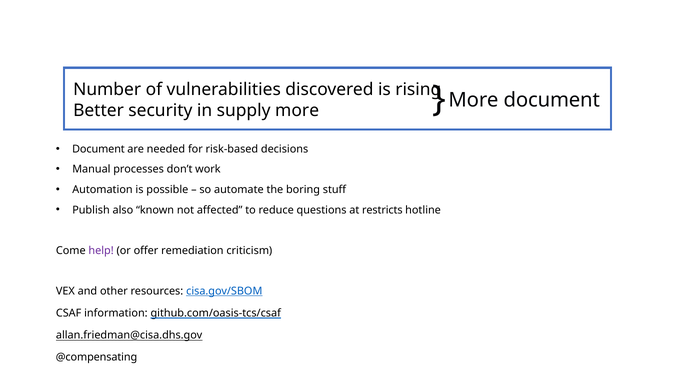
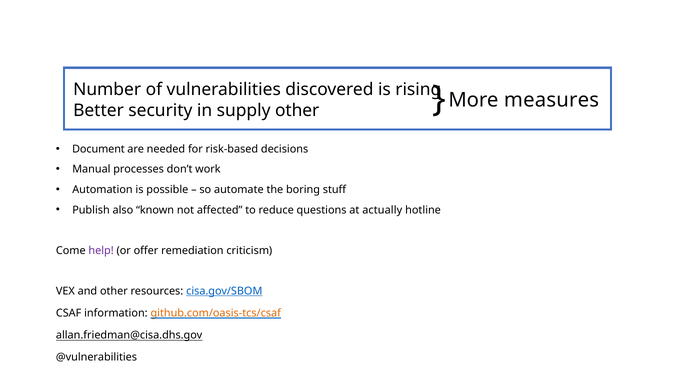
More document: document -> measures (552, 100)
supply more: more -> other (297, 110)
restricts: restricts -> actually (382, 210)
github.com/oasis-tcs/csaf colour: black -> orange (216, 313)
@compensating: @compensating -> @vulnerabilities (96, 358)
